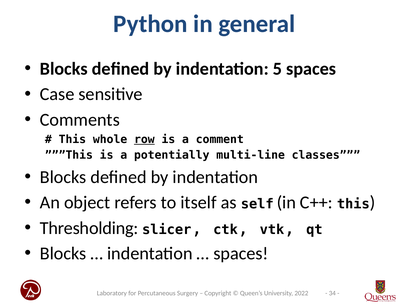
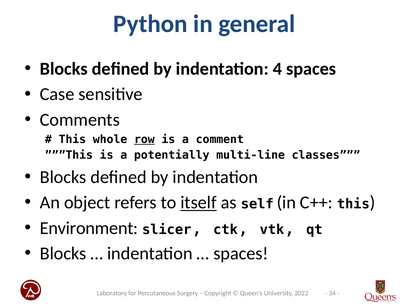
5: 5 -> 4 (277, 69)
itself underline: none -> present (199, 202)
Thresholding: Thresholding -> Environment (89, 228)
